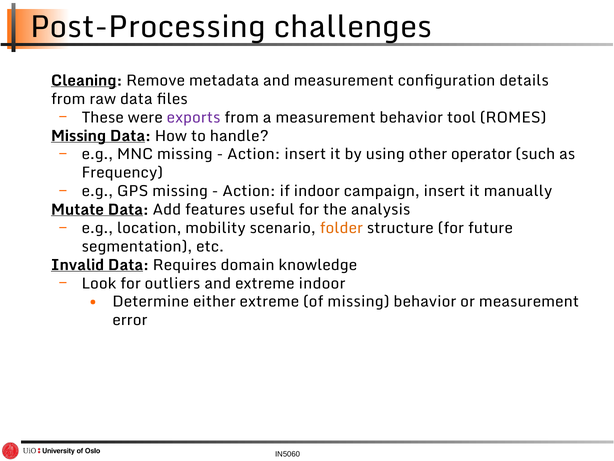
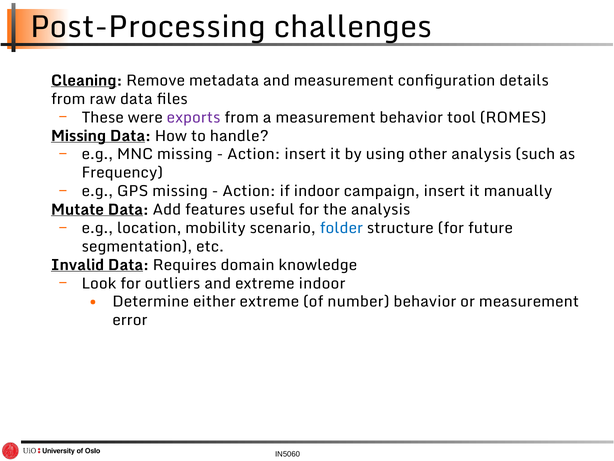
other operator: operator -> analysis (481, 154)
folder colour: orange -> blue (341, 228)
of missing: missing -> number (358, 302)
